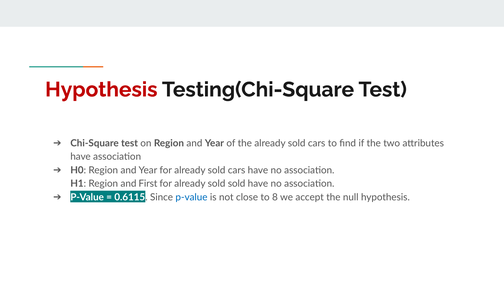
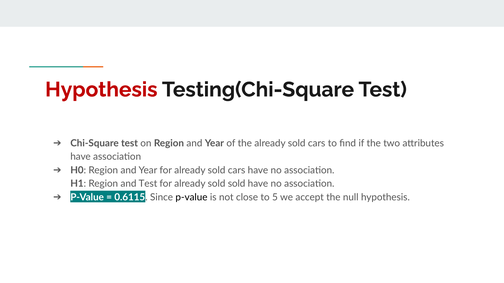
and First: First -> Test (148, 184)
p-value colour: blue -> black (191, 197)
8: 8 -> 5 (275, 197)
